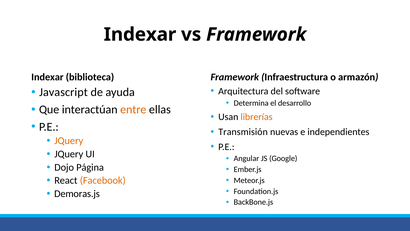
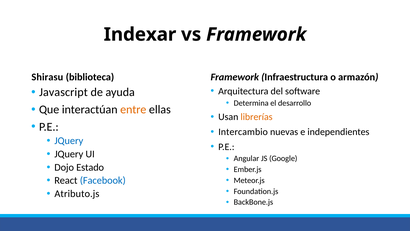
Indexar: Indexar -> Shirasu (47, 77)
Transmisión: Transmisión -> Intercambio (243, 132)
JQuery colour: orange -> blue (69, 141)
Página: Página -> Estado (90, 167)
Facebook colour: orange -> blue (103, 180)
Demoras.js: Demoras.js -> Atributo.js (77, 193)
